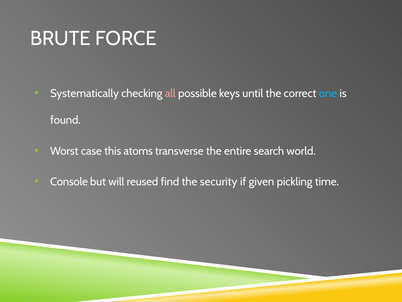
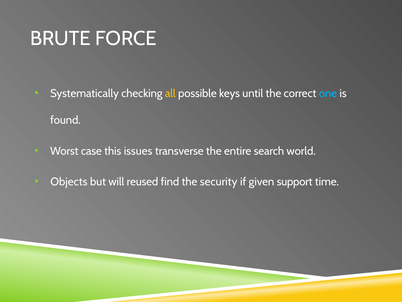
all colour: pink -> yellow (170, 93)
atoms: atoms -> issues (138, 151)
Console: Console -> Objects (69, 182)
pickling: pickling -> support (295, 182)
